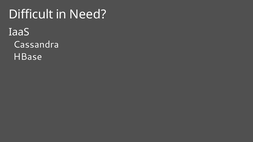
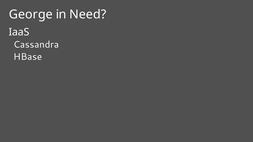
Difficult: Difficult -> George (31, 15)
